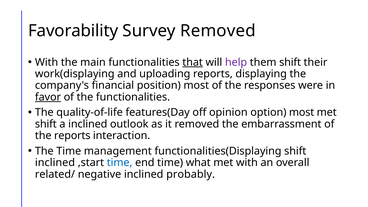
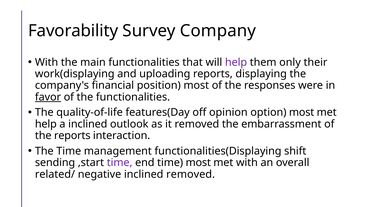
Survey Removed: Removed -> Company (218, 31)
that underline: present -> none (193, 62)
them shift: shift -> only (290, 62)
shift: shift -> help (46, 124)
inclined: inclined -> sending (55, 163)
time colour: blue -> purple (120, 163)
time what: what -> most (198, 163)
inclined probably: probably -> removed (191, 174)
